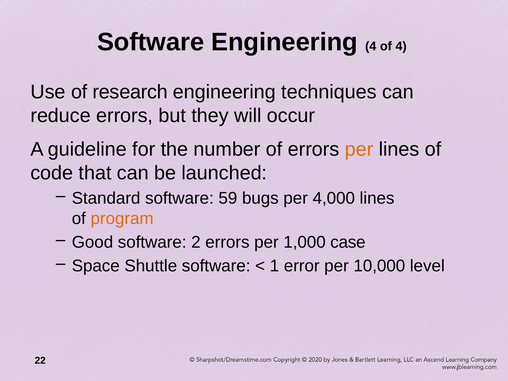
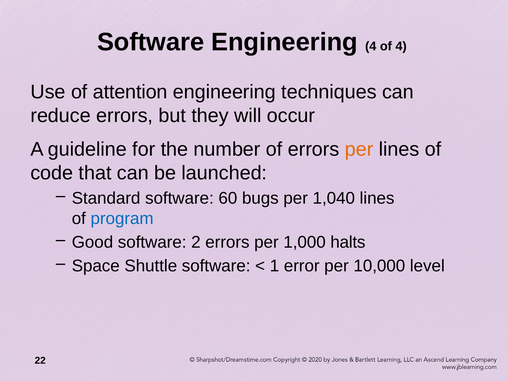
research: research -> attention (130, 92)
59: 59 -> 60 (228, 198)
4,000: 4,000 -> 1,040 (334, 198)
program colour: orange -> blue (122, 219)
case: case -> halts (348, 242)
